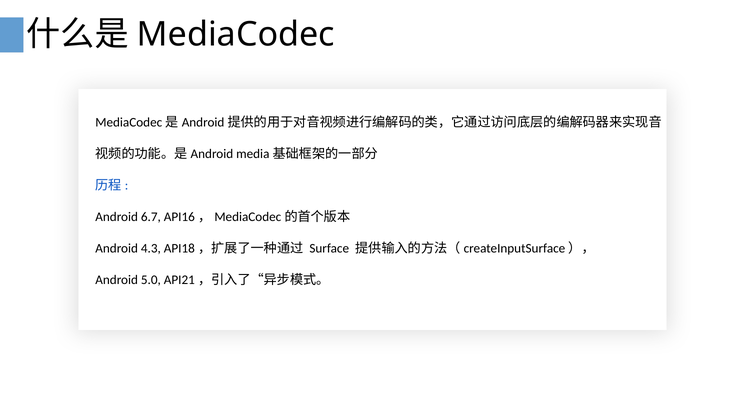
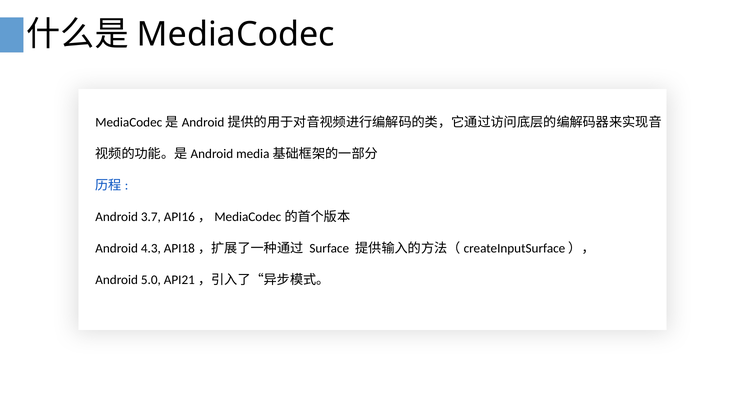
6.7: 6.7 -> 3.7 (151, 217)
